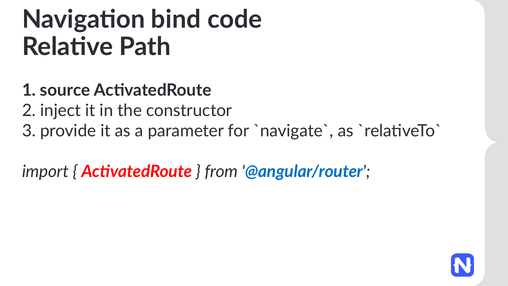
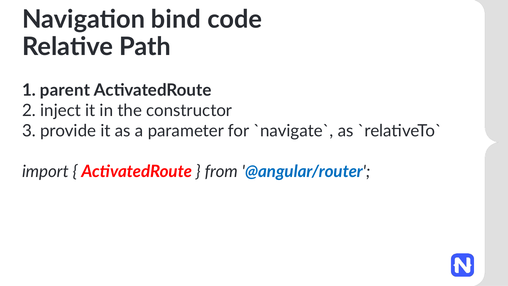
source: source -> parent (65, 90)
